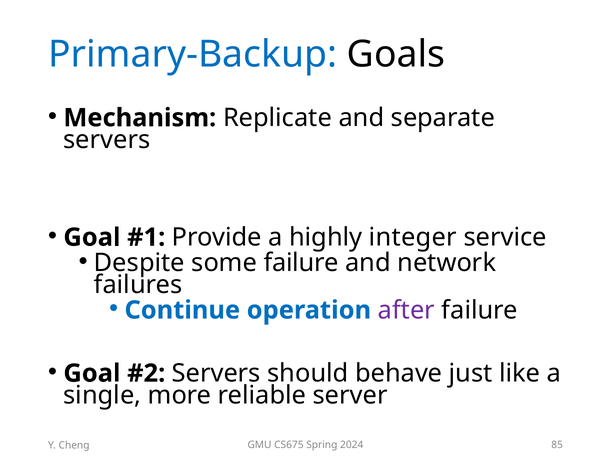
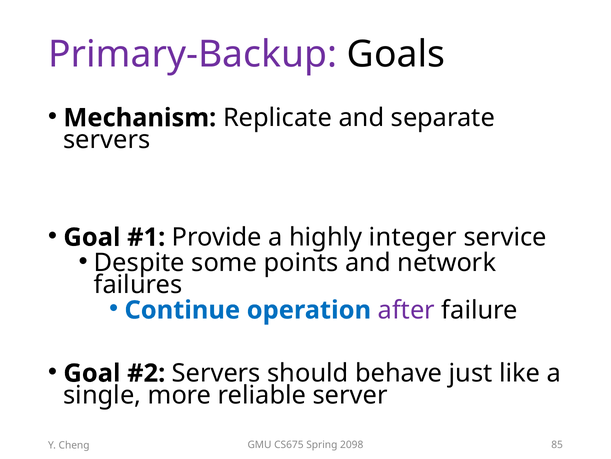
Primary-Backup colour: blue -> purple (193, 54)
some failure: failure -> points (301, 262)
2024: 2024 -> 2098 (352, 444)
